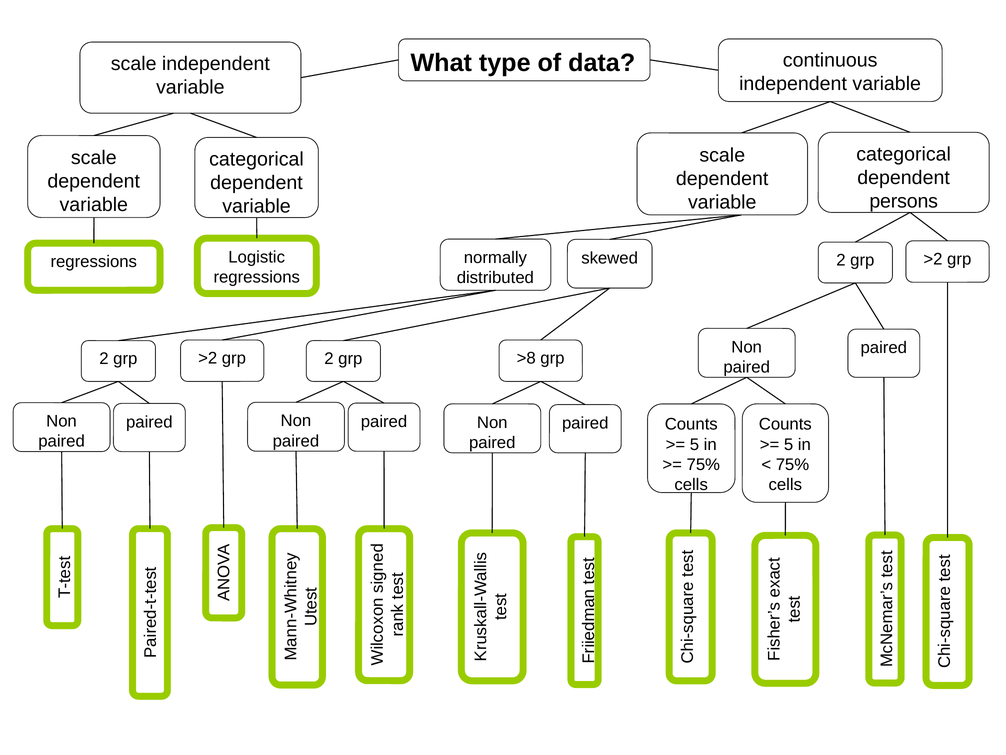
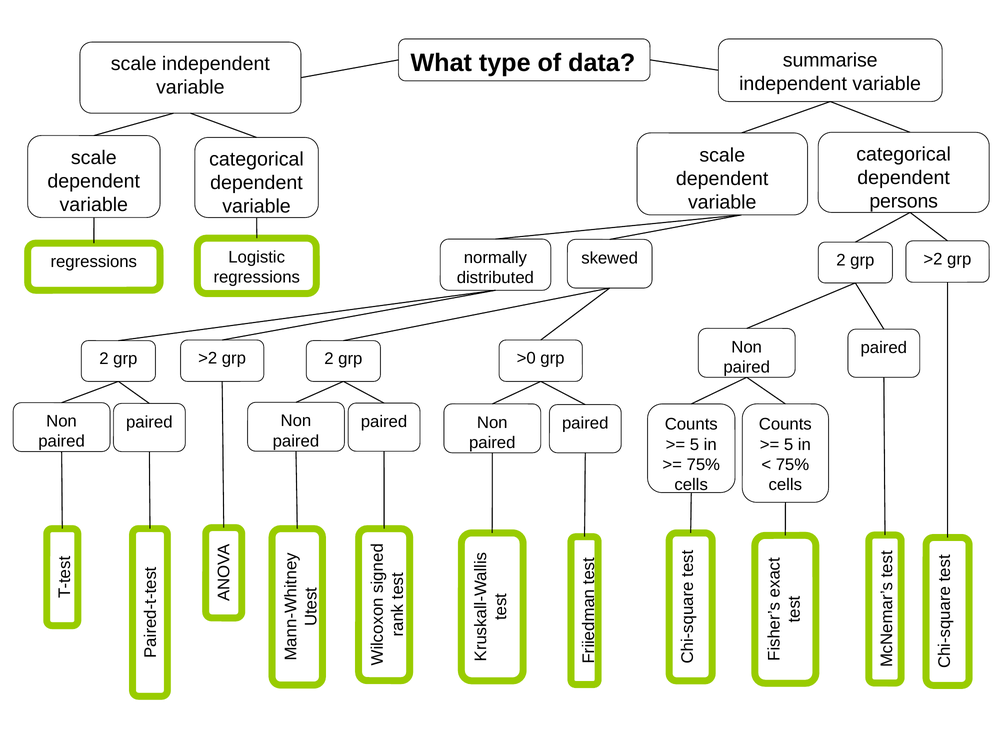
continuous: continuous -> summarise (830, 60)
>8: >8 -> >0 (526, 358)
